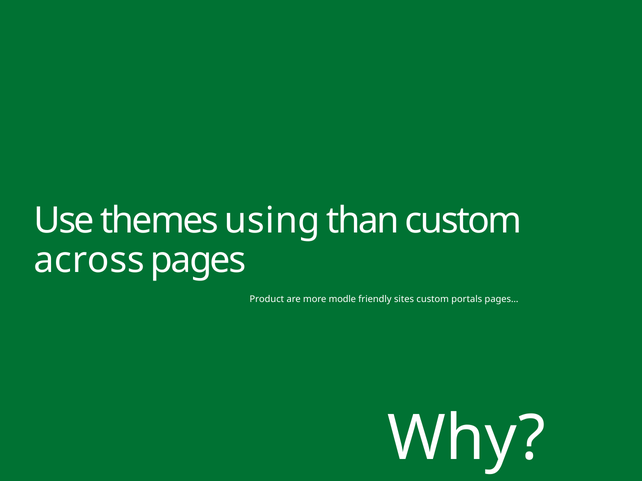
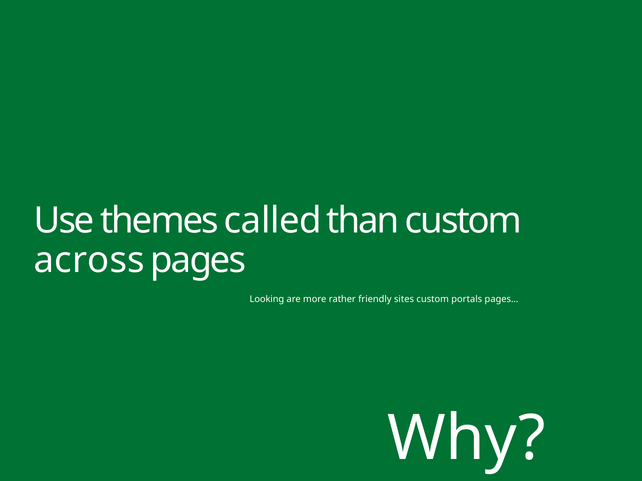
using: using -> called (273, 221)
Product: Product -> Looking (267, 299)
modle: modle -> rather (342, 299)
